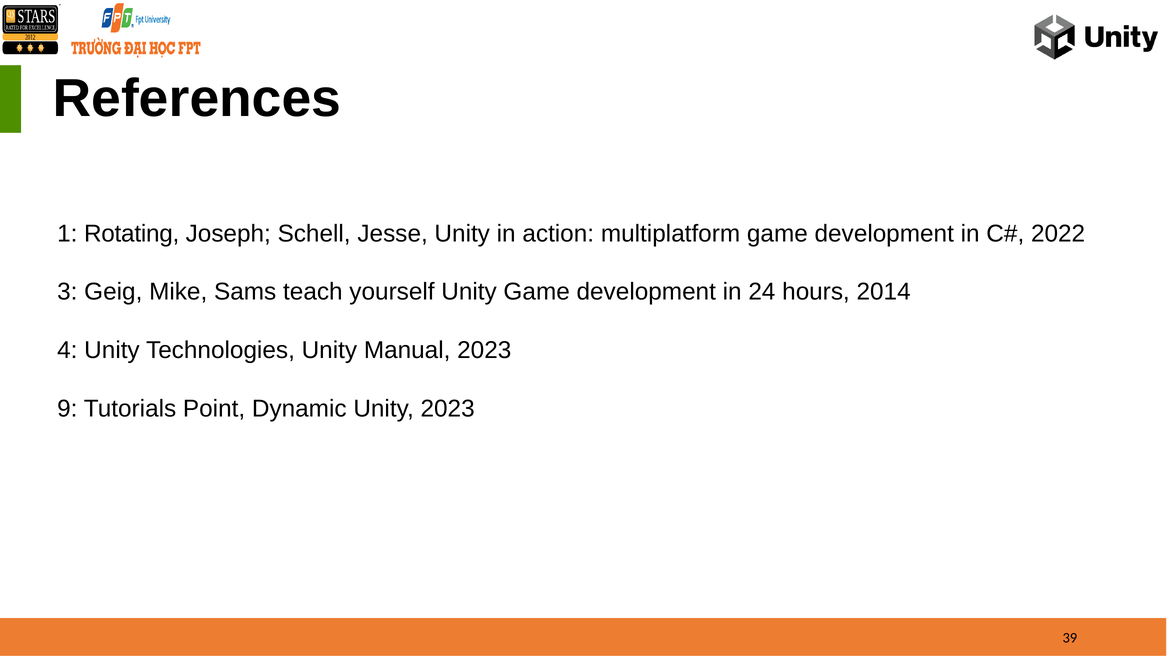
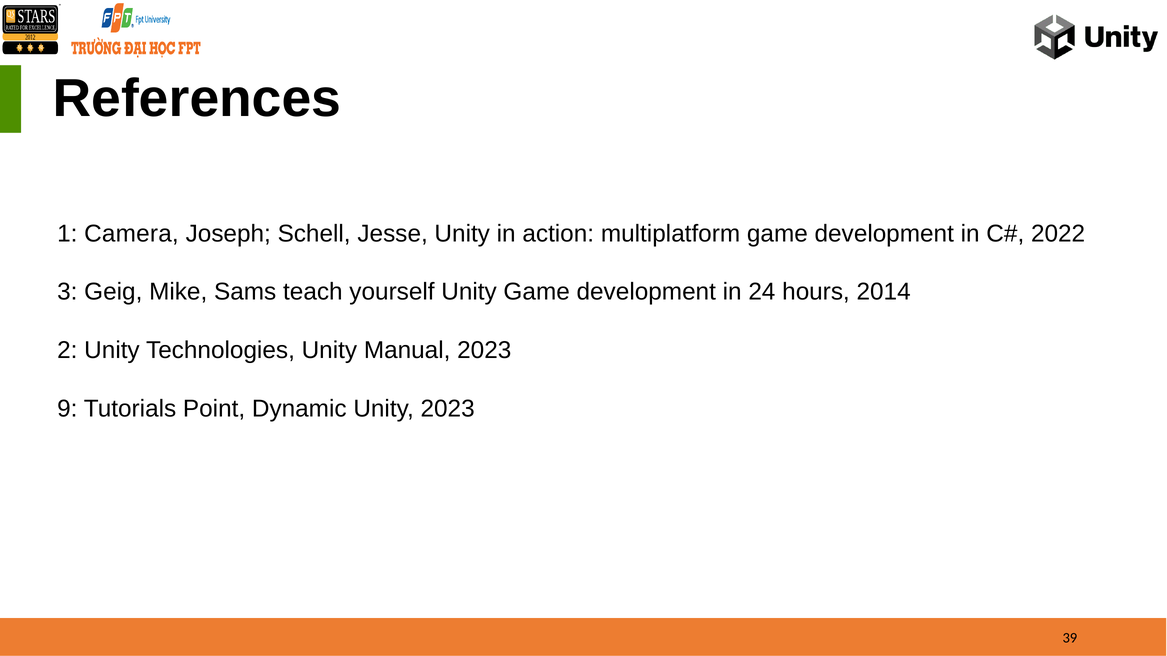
Rotating: Rotating -> Camera (131, 234)
4: 4 -> 2 (67, 350)
